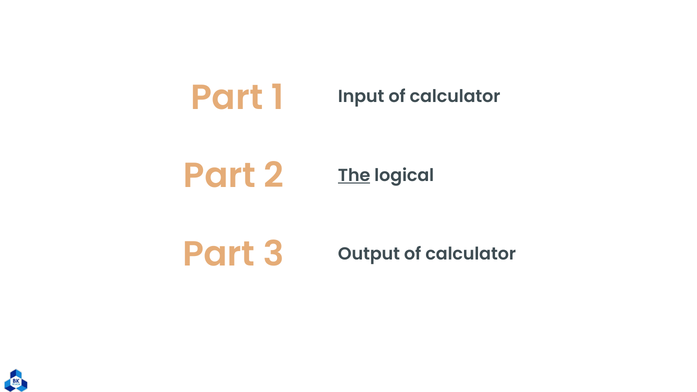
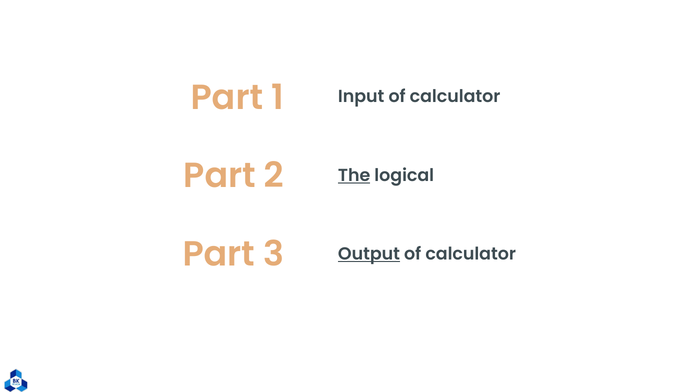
Output underline: none -> present (369, 254)
